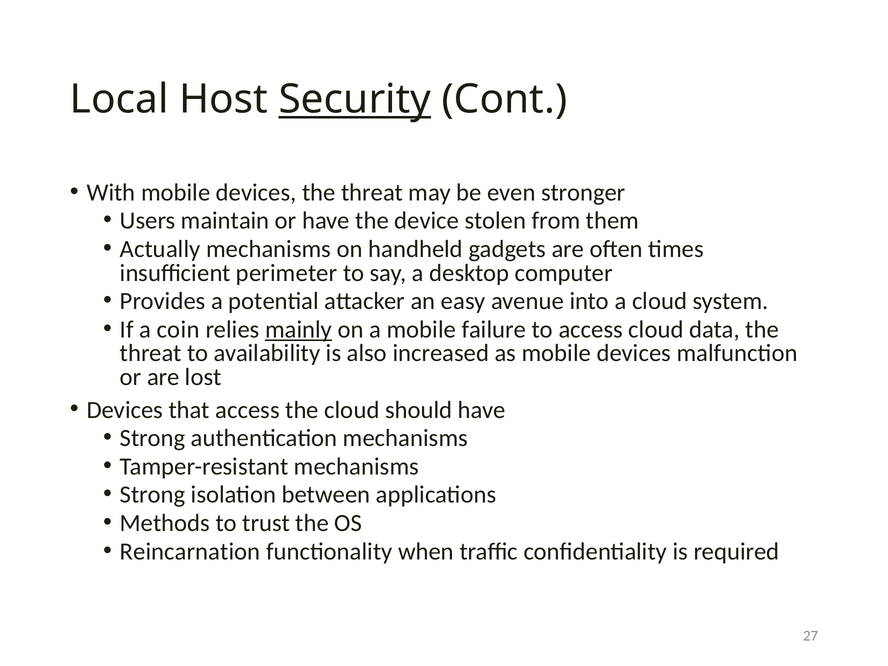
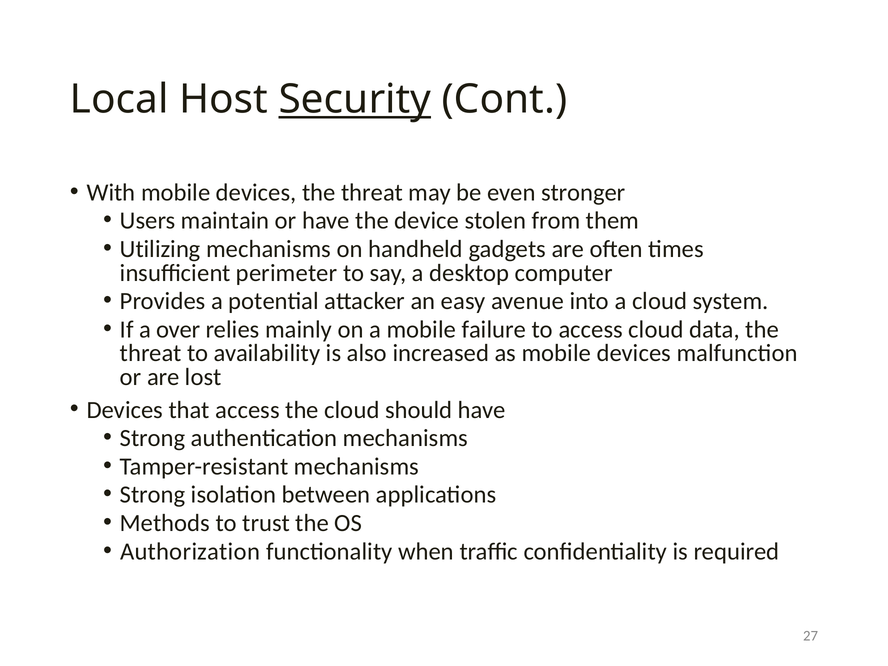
Actually: Actually -> Utilizing (160, 249)
coin: coin -> over (178, 330)
mainly underline: present -> none (299, 330)
Reincarnation: Reincarnation -> Authorization (190, 551)
